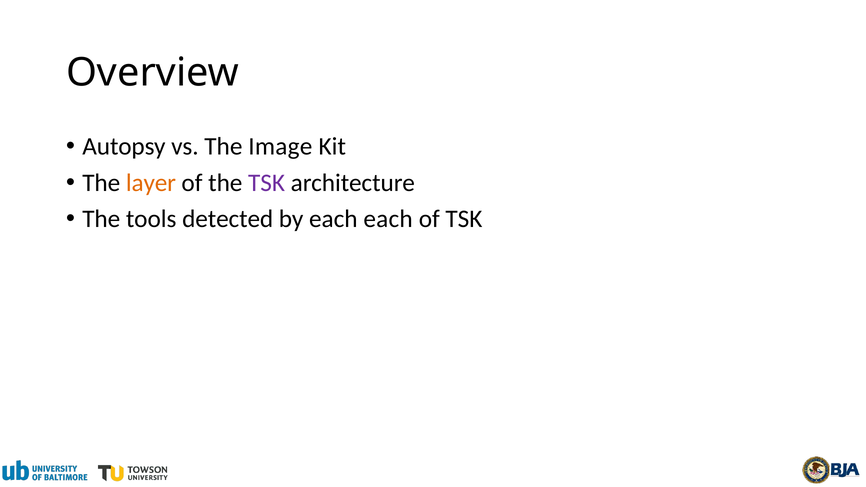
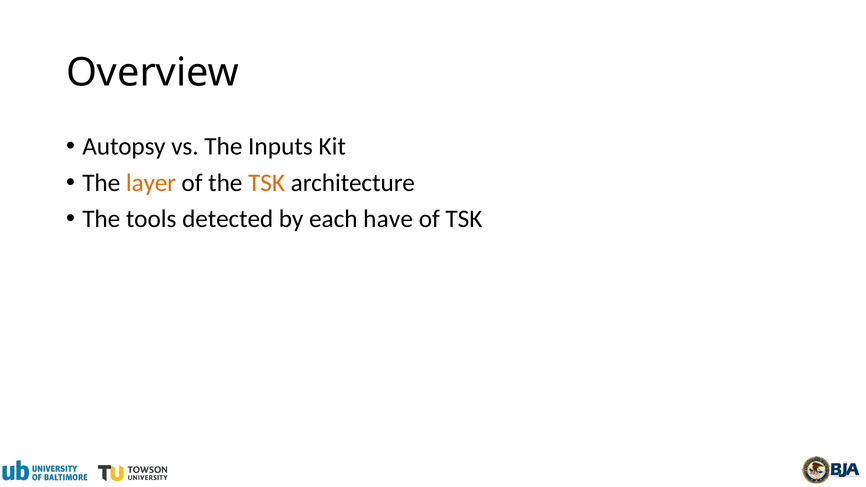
Image: Image -> Inputs (280, 146)
TSK colour: purple -> orange (267, 183)
each each: each -> have (388, 219)
